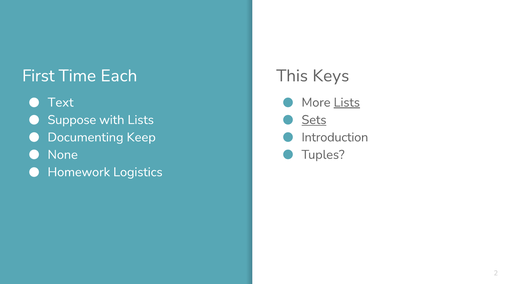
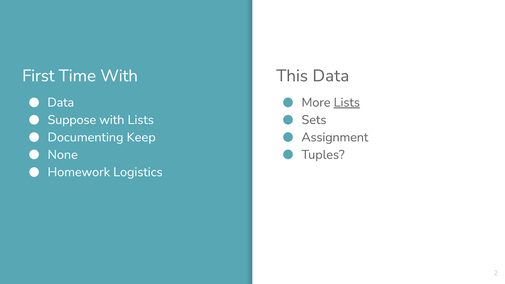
Time Each: Each -> With (119, 76)
This Keys: Keys -> Data (331, 76)
Text: Text -> Data (61, 102)
Sets underline: present -> none (314, 120)
Introduction: Introduction -> Assignment (335, 137)
